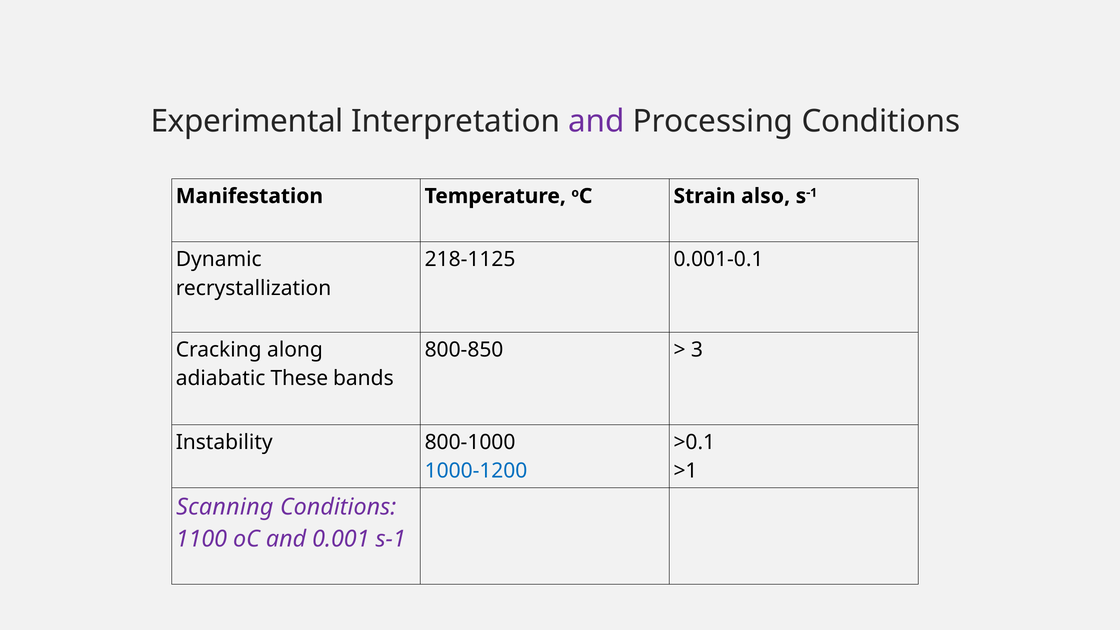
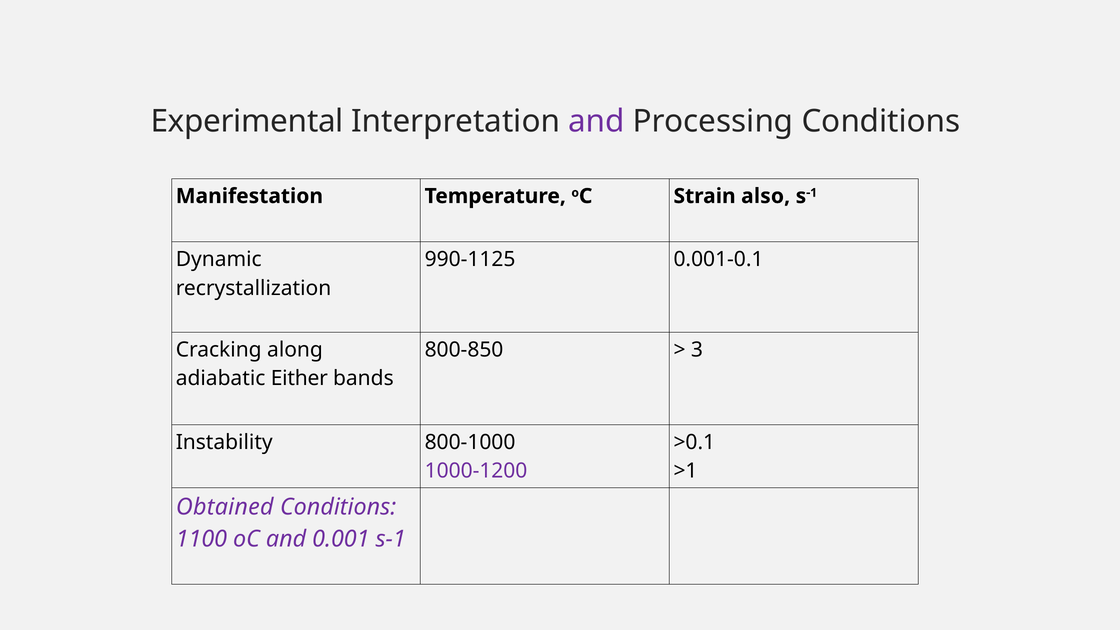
218-1125: 218-1125 -> 990-1125 (470, 260)
These: These -> Either (299, 378)
1000-1200 colour: blue -> purple (476, 471)
Scanning: Scanning -> Obtained (225, 507)
